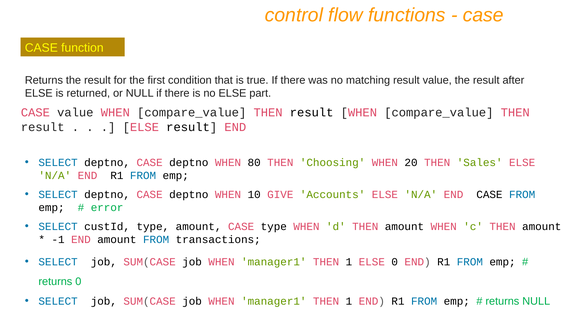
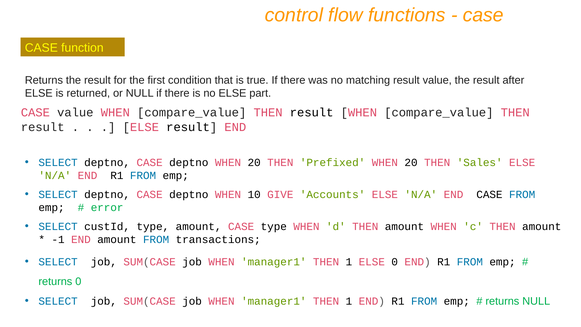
deptno WHEN 80: 80 -> 20 (254, 163)
Choosing: Choosing -> Prefixed (333, 163)
